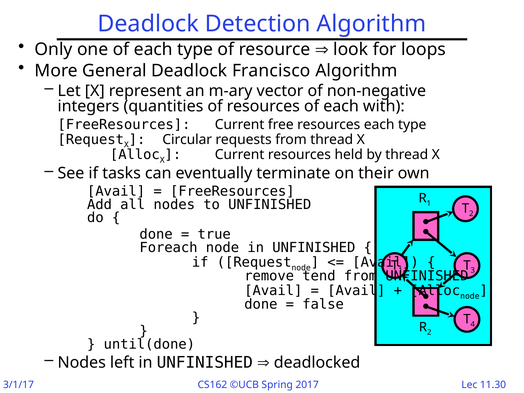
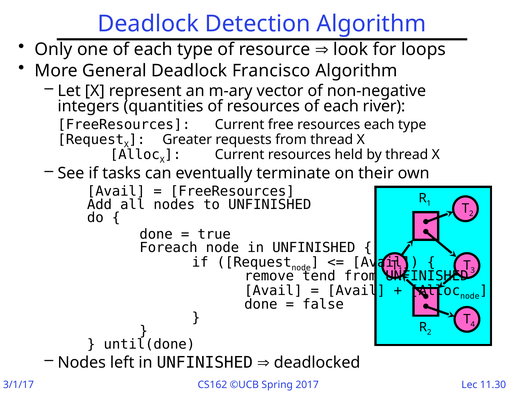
with: with -> river (384, 106)
Circular: Circular -> Greater (187, 140)
